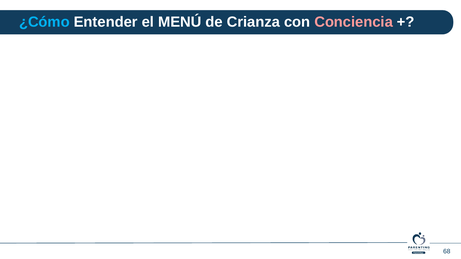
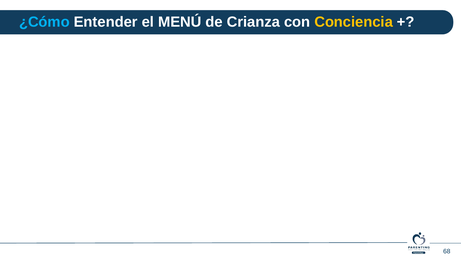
Conciencia colour: pink -> yellow (354, 22)
